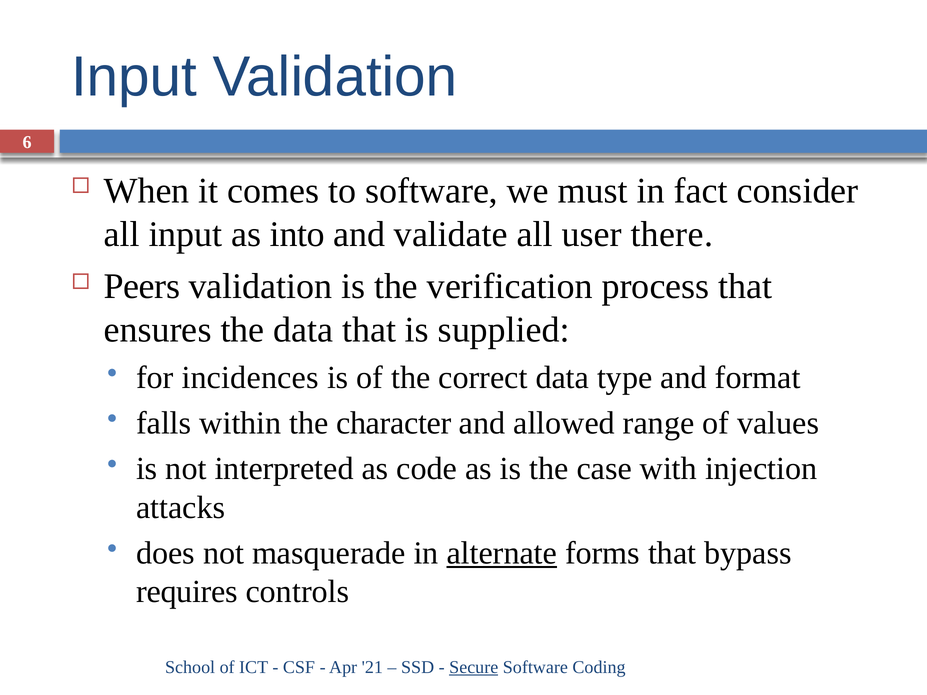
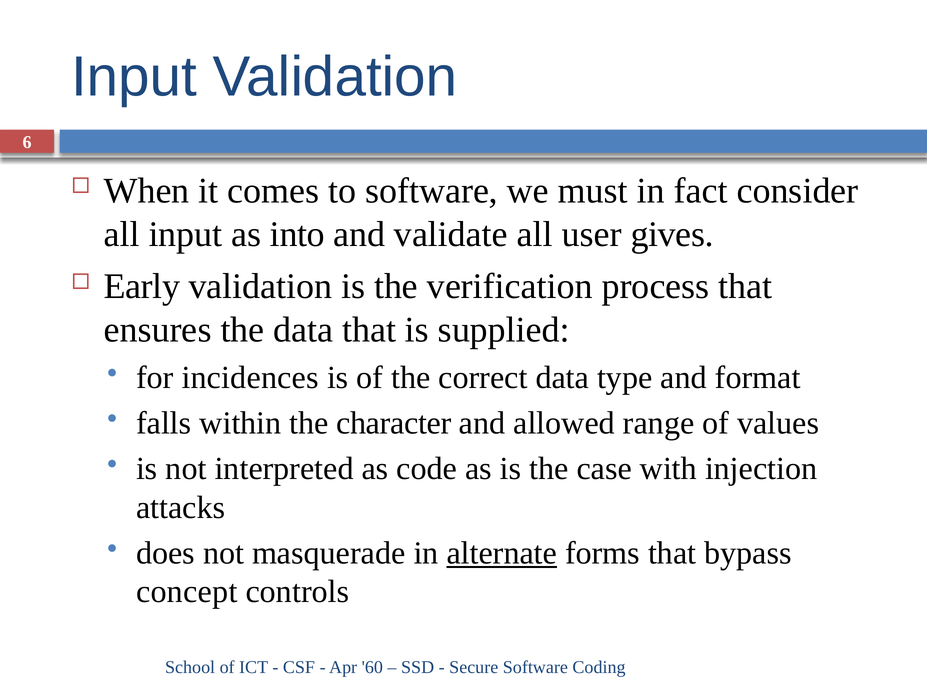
there: there -> gives (672, 234)
Peers: Peers -> Early (142, 287)
requires: requires -> concept (187, 592)
21: 21 -> 60 (372, 667)
Secure underline: present -> none (474, 667)
